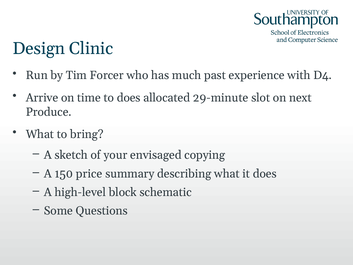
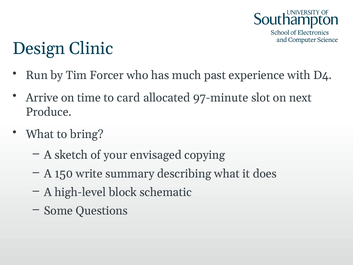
to does: does -> card (129, 98)
29-minute: 29-minute -> 97-minute (221, 98)
price: price -> write (89, 173)
